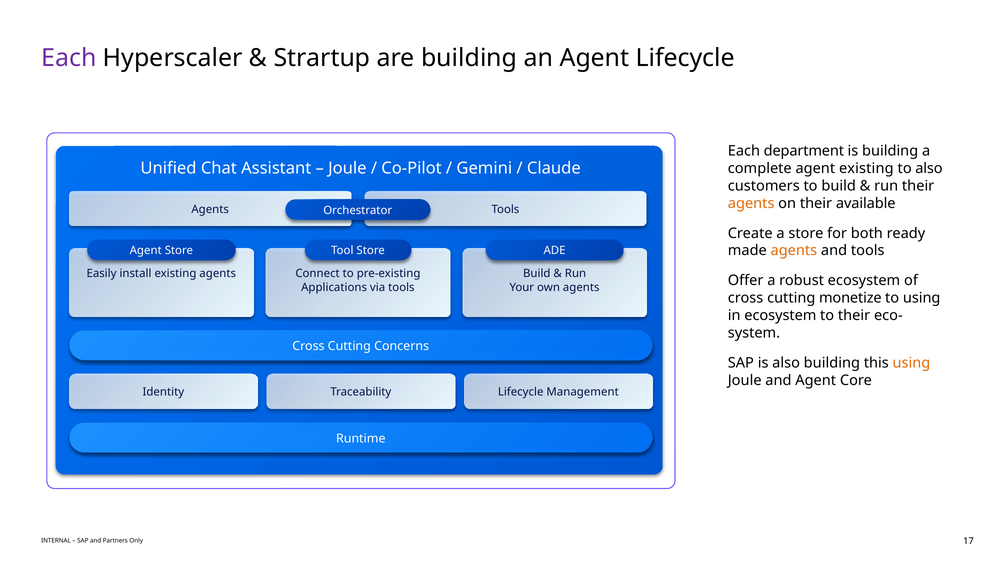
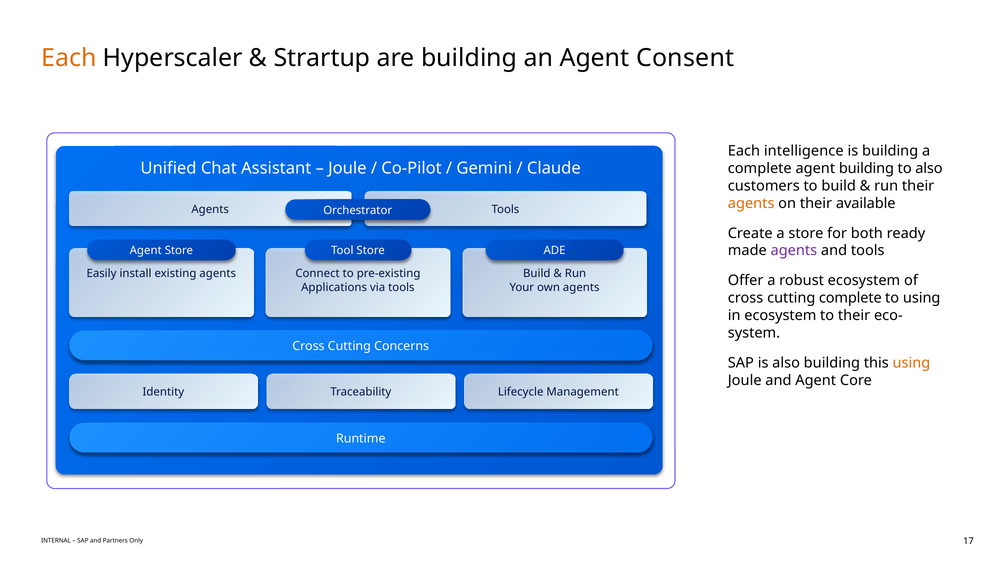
Each colour: purple -> orange (69, 58)
Agent Lifecycle: Lifecycle -> Consent (685, 58)
department: department -> intelligence (804, 151)
agent existing: existing -> building (866, 168)
agents colour: orange -> purple (794, 251)
cutting monetize: monetize -> complete (850, 298)
